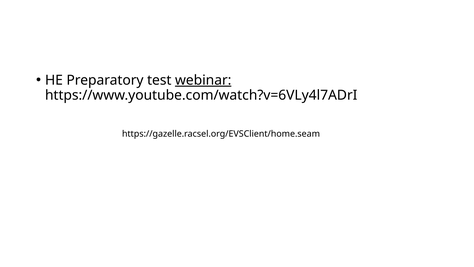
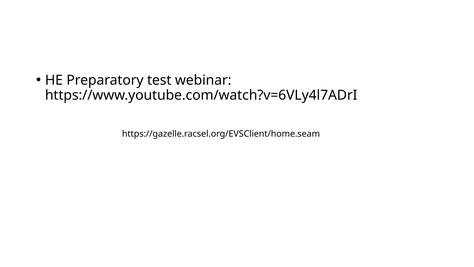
webinar underline: present -> none (203, 80)
